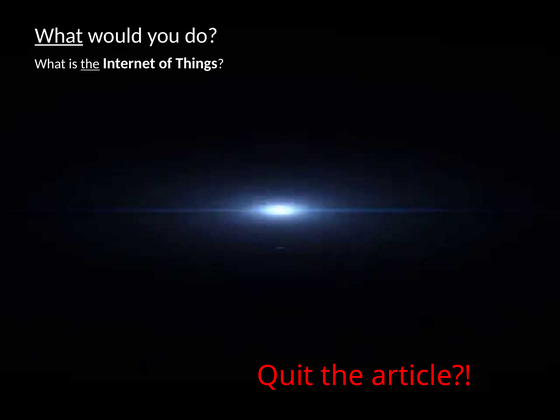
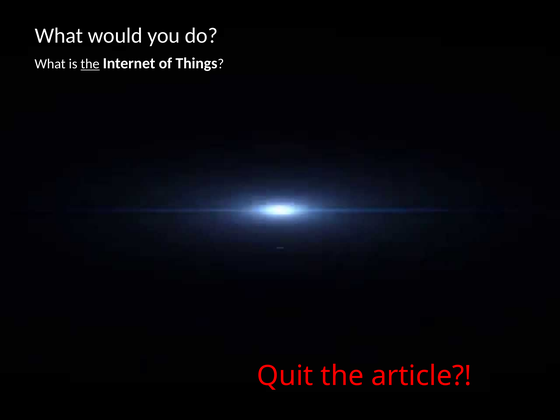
What underline: present -> none (59, 36)
